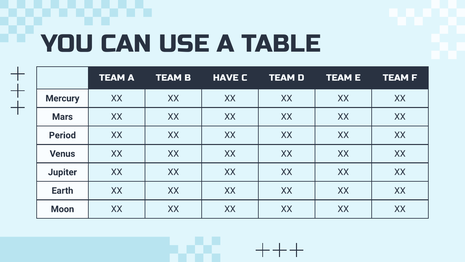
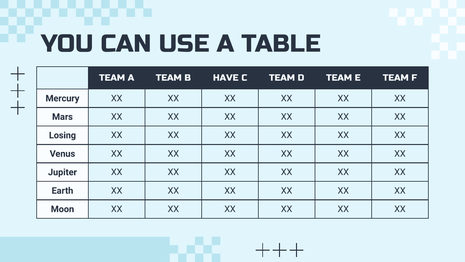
Period: Period -> Losing (62, 135)
